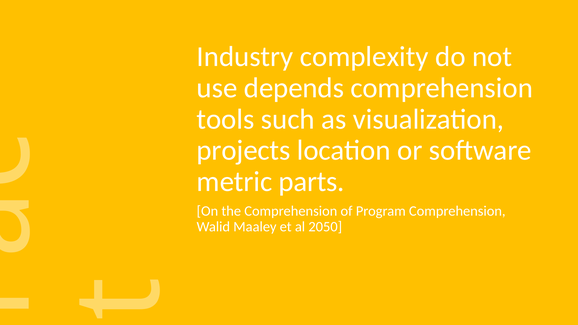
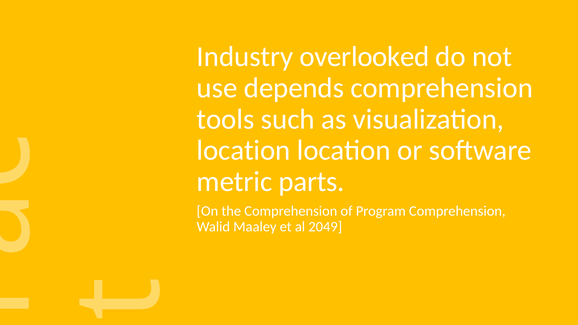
complexity: complexity -> overlooked (364, 57)
projects: projects -> location (244, 150)
2050: 2050 -> 2049 (325, 227)
